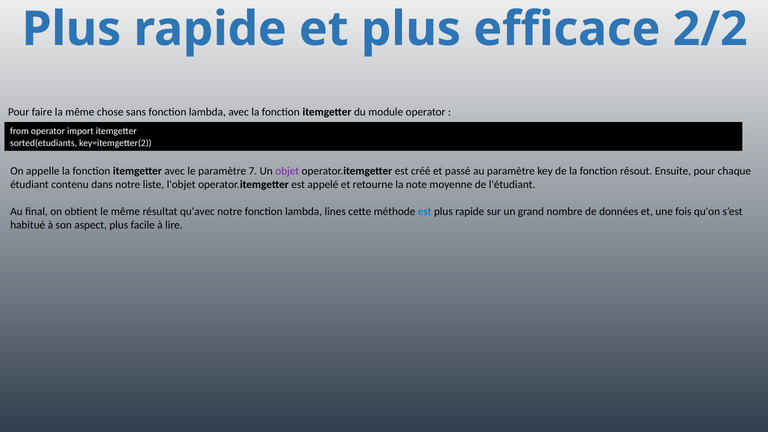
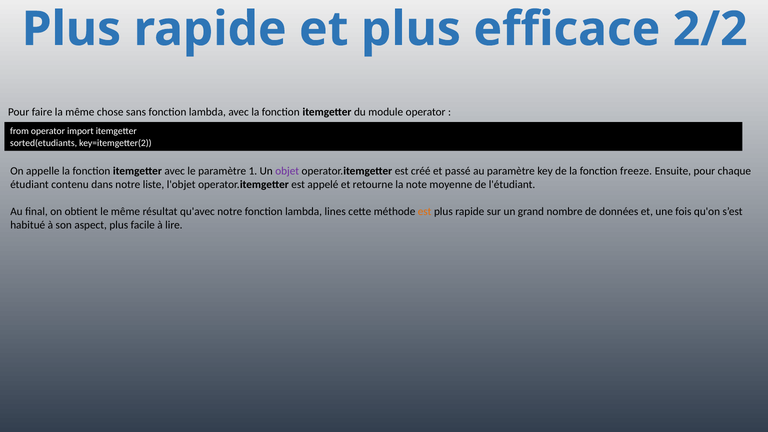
7: 7 -> 1 (253, 171)
résout: résout -> freeze (636, 171)
est colour: blue -> orange (425, 212)
